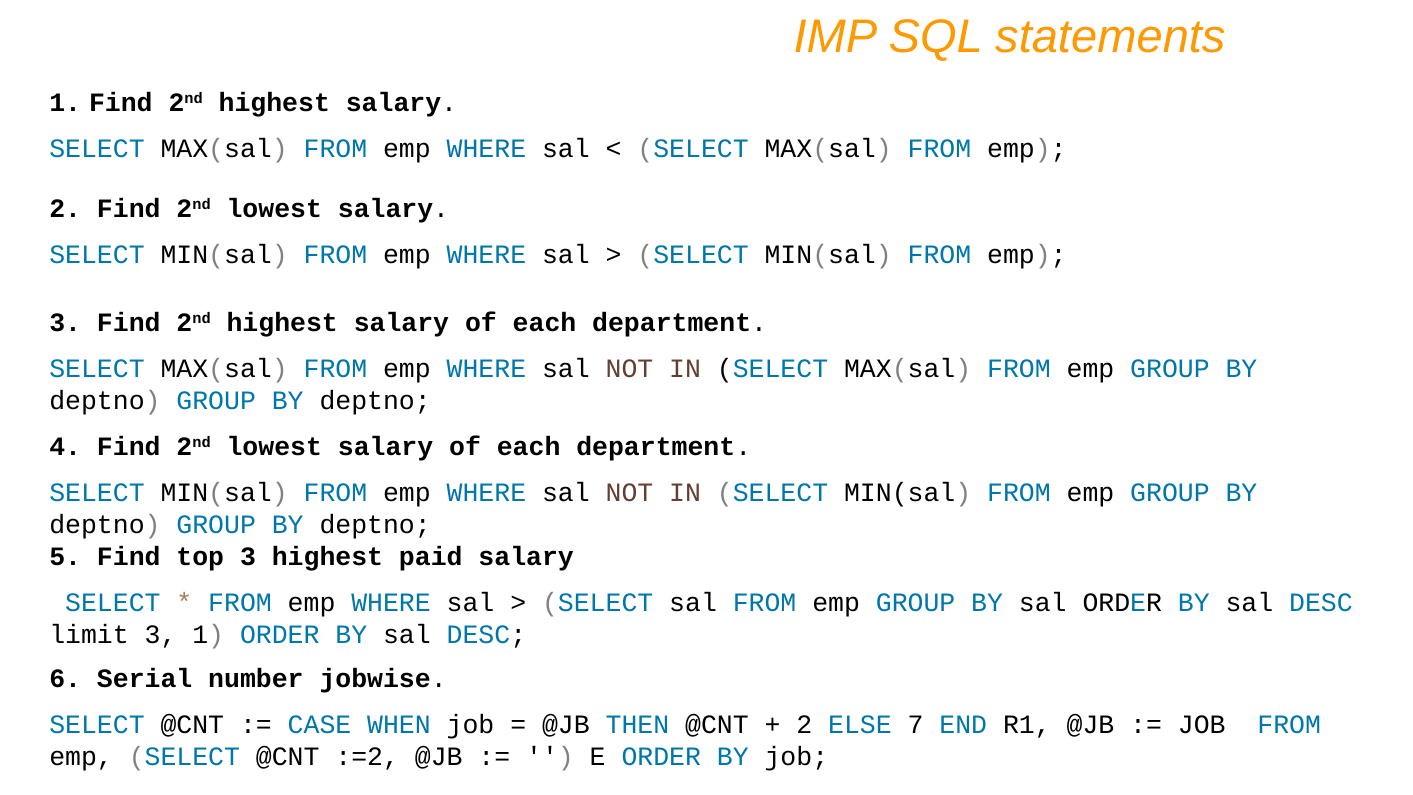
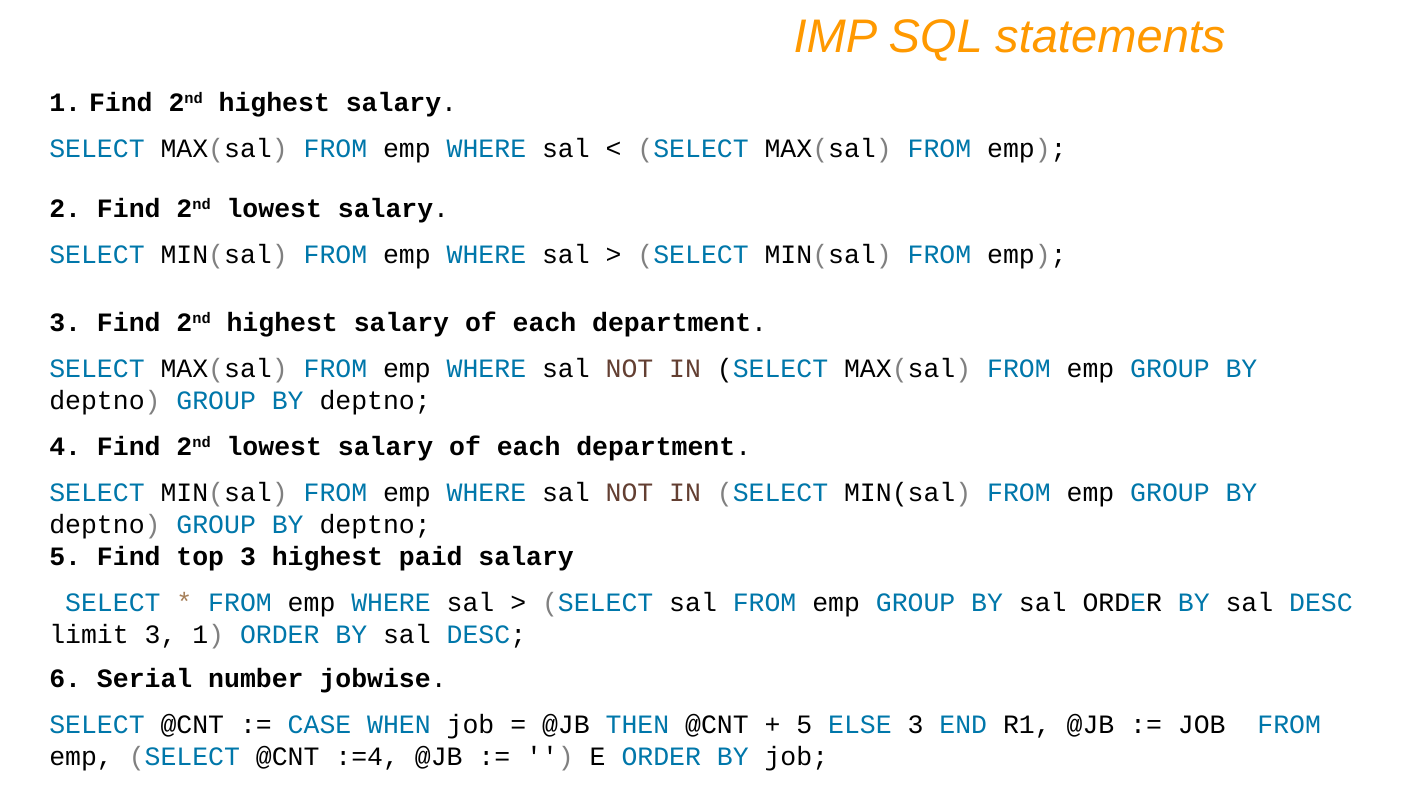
2: 2 -> 5 (804, 725)
ELSE 7: 7 -> 3 (916, 725)
:=2: :=2 -> :=4 (367, 757)
